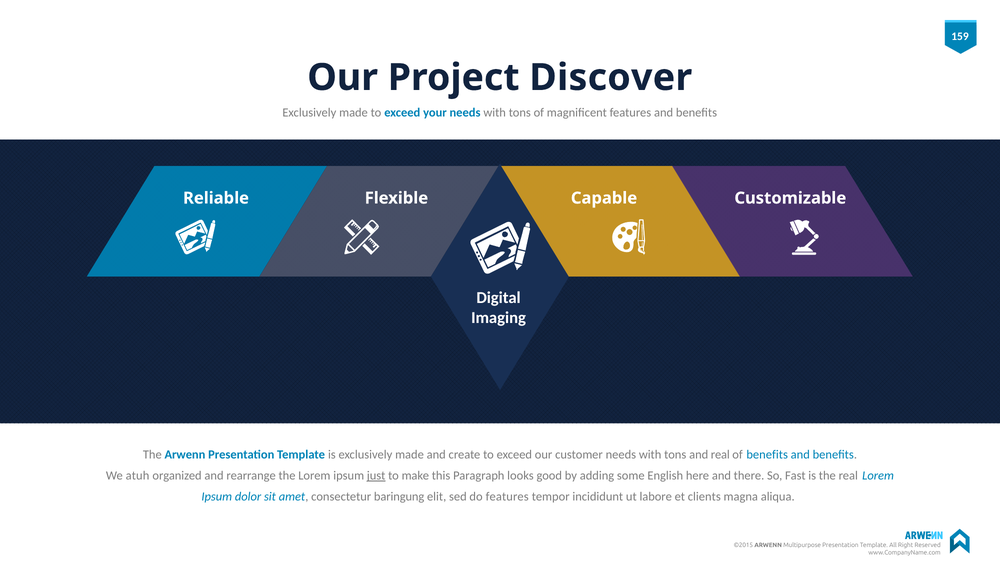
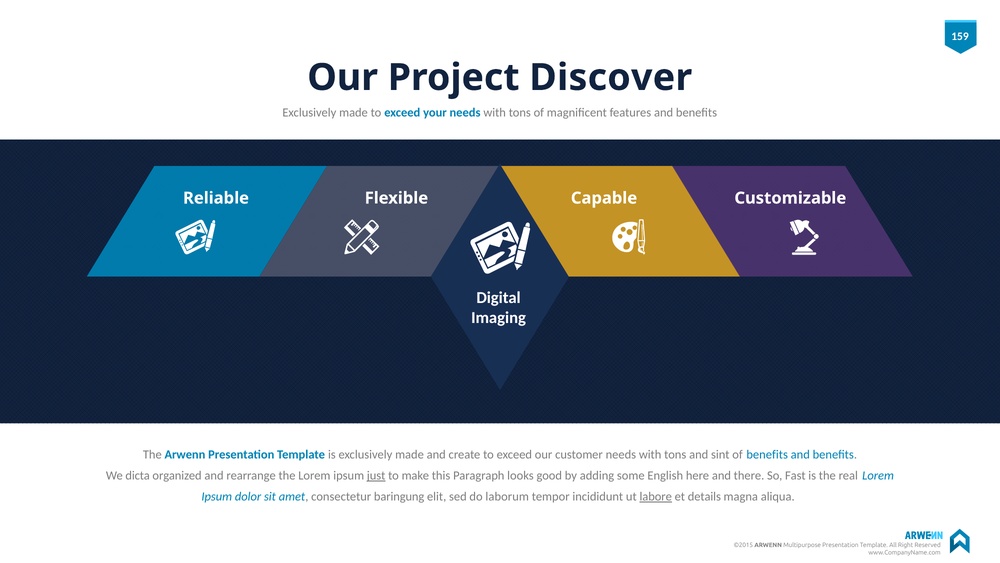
and real: real -> sint (720, 454)
atuh: atuh -> dicta (138, 475)
do features: features -> laborum (507, 496)
labore underline: none -> present (656, 496)
clients: clients -> details (704, 496)
